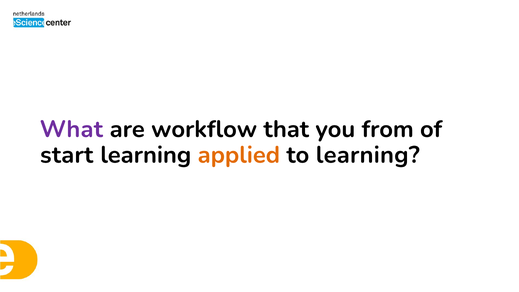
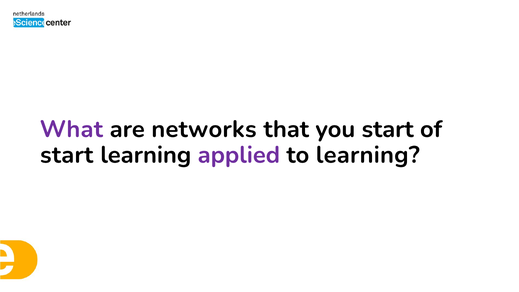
workflow: workflow -> networks (204, 129)
you from: from -> start (388, 129)
applied colour: orange -> purple (239, 155)
